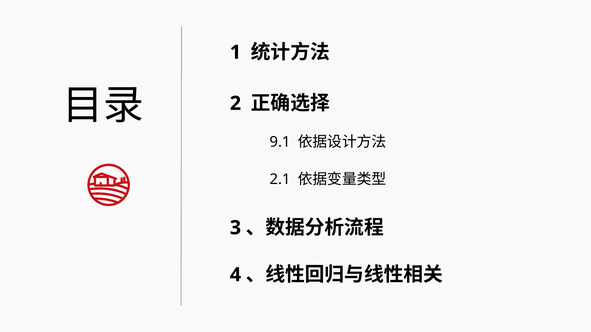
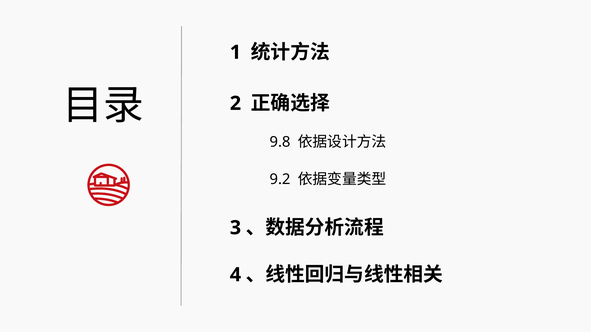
9.1: 9.1 -> 9.8 (280, 142)
2.1: 2.1 -> 9.2 (280, 179)
